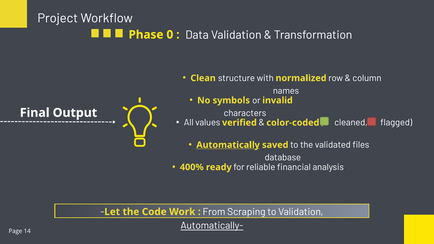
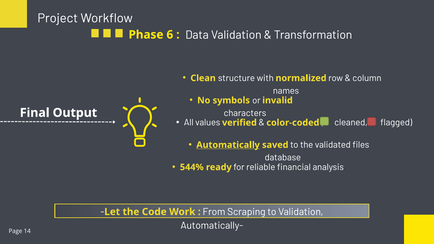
0: 0 -> 6 (170, 35)
400%: 400% -> 544% (192, 167)
Automatically- underline: present -> none (212, 226)
